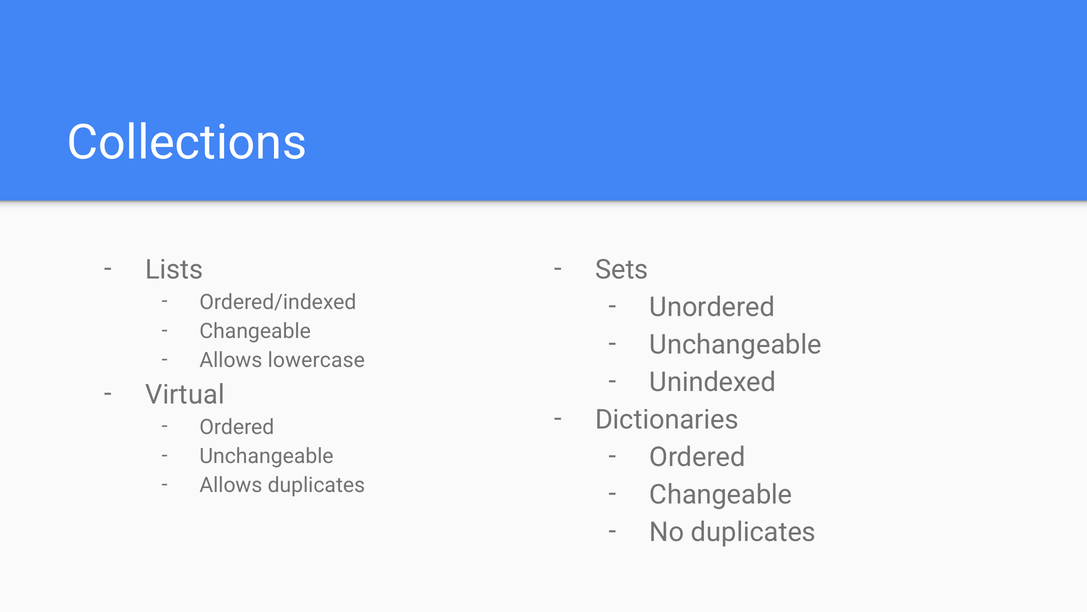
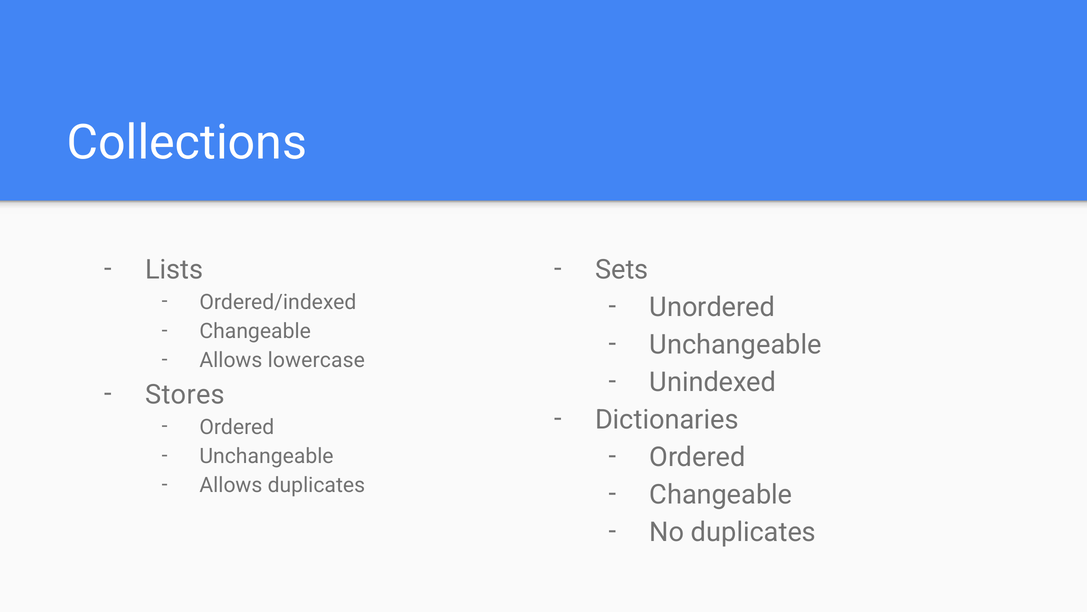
Virtual: Virtual -> Stores (185, 394)
